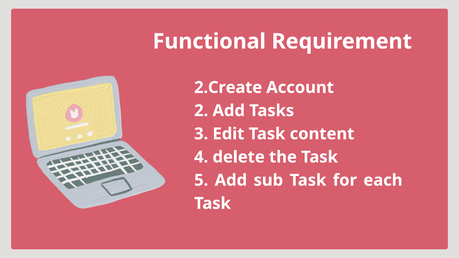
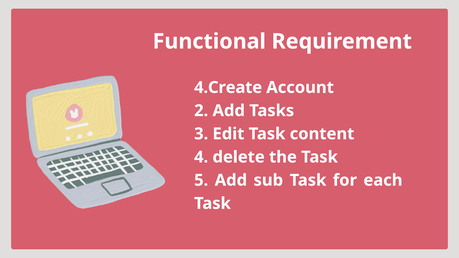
2.Create: 2.Create -> 4.Create (228, 88)
